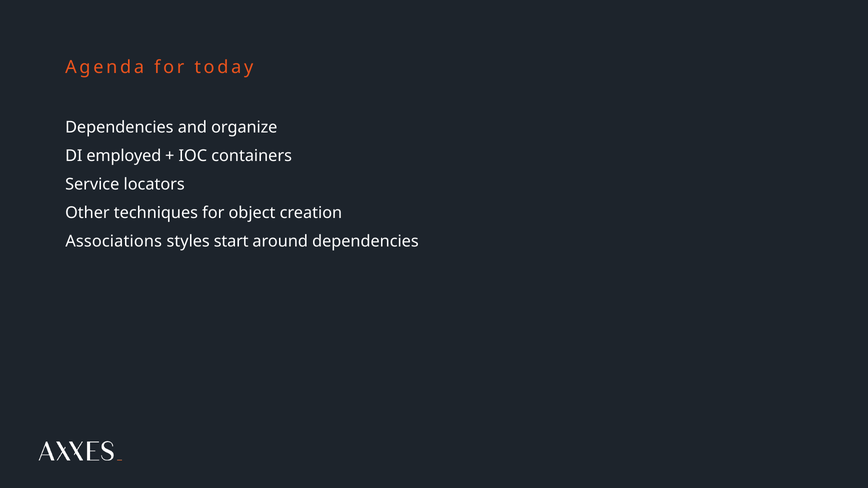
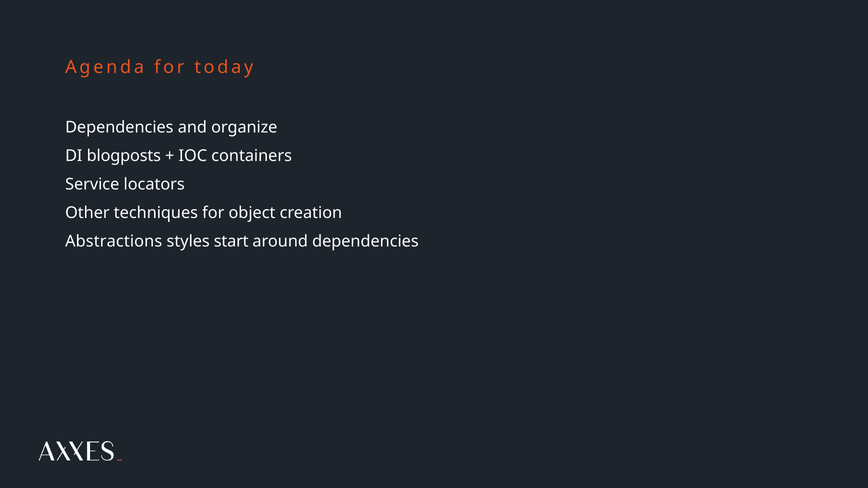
employed: employed -> blogposts (124, 156)
Associations: Associations -> Abstractions (114, 242)
